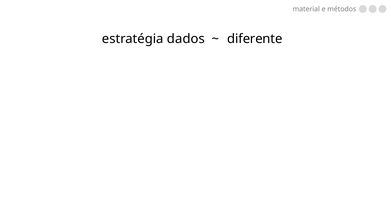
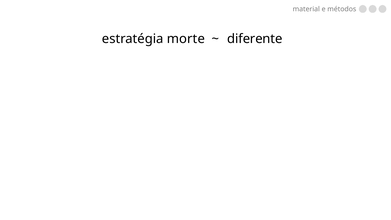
dados: dados -> morte (186, 39)
